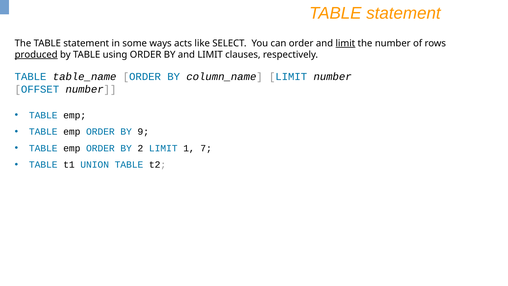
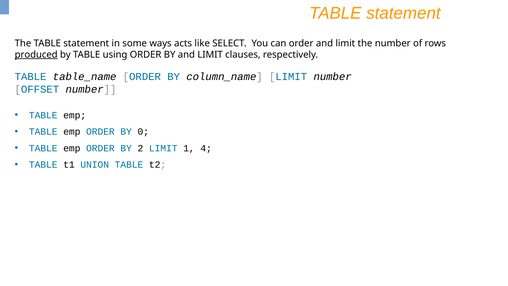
limit underline: present -> none (345, 43)
9: 9 -> 0 (143, 132)
7: 7 -> 4 (206, 148)
